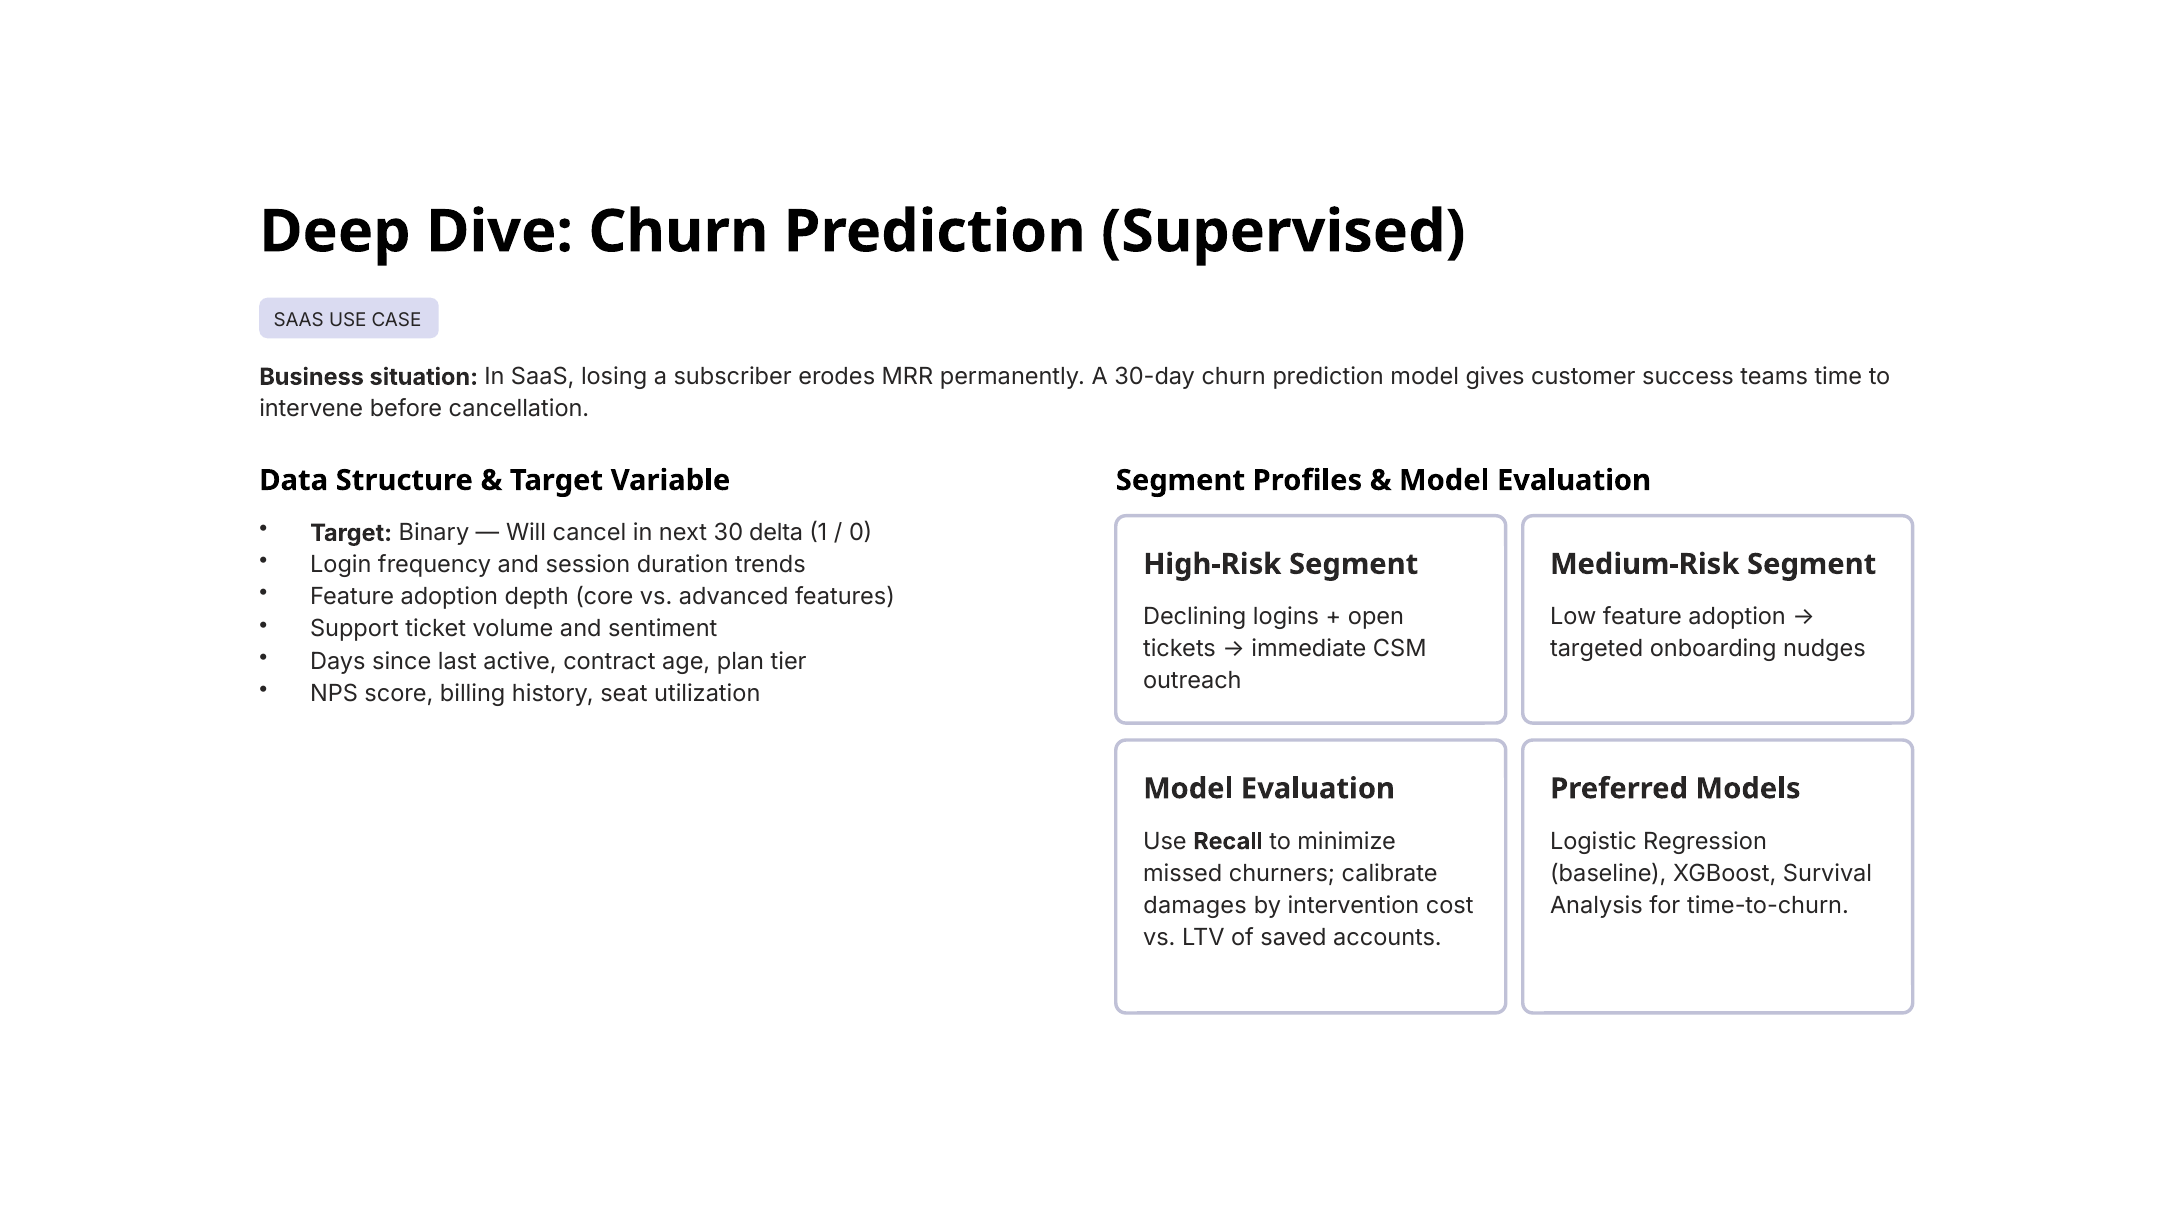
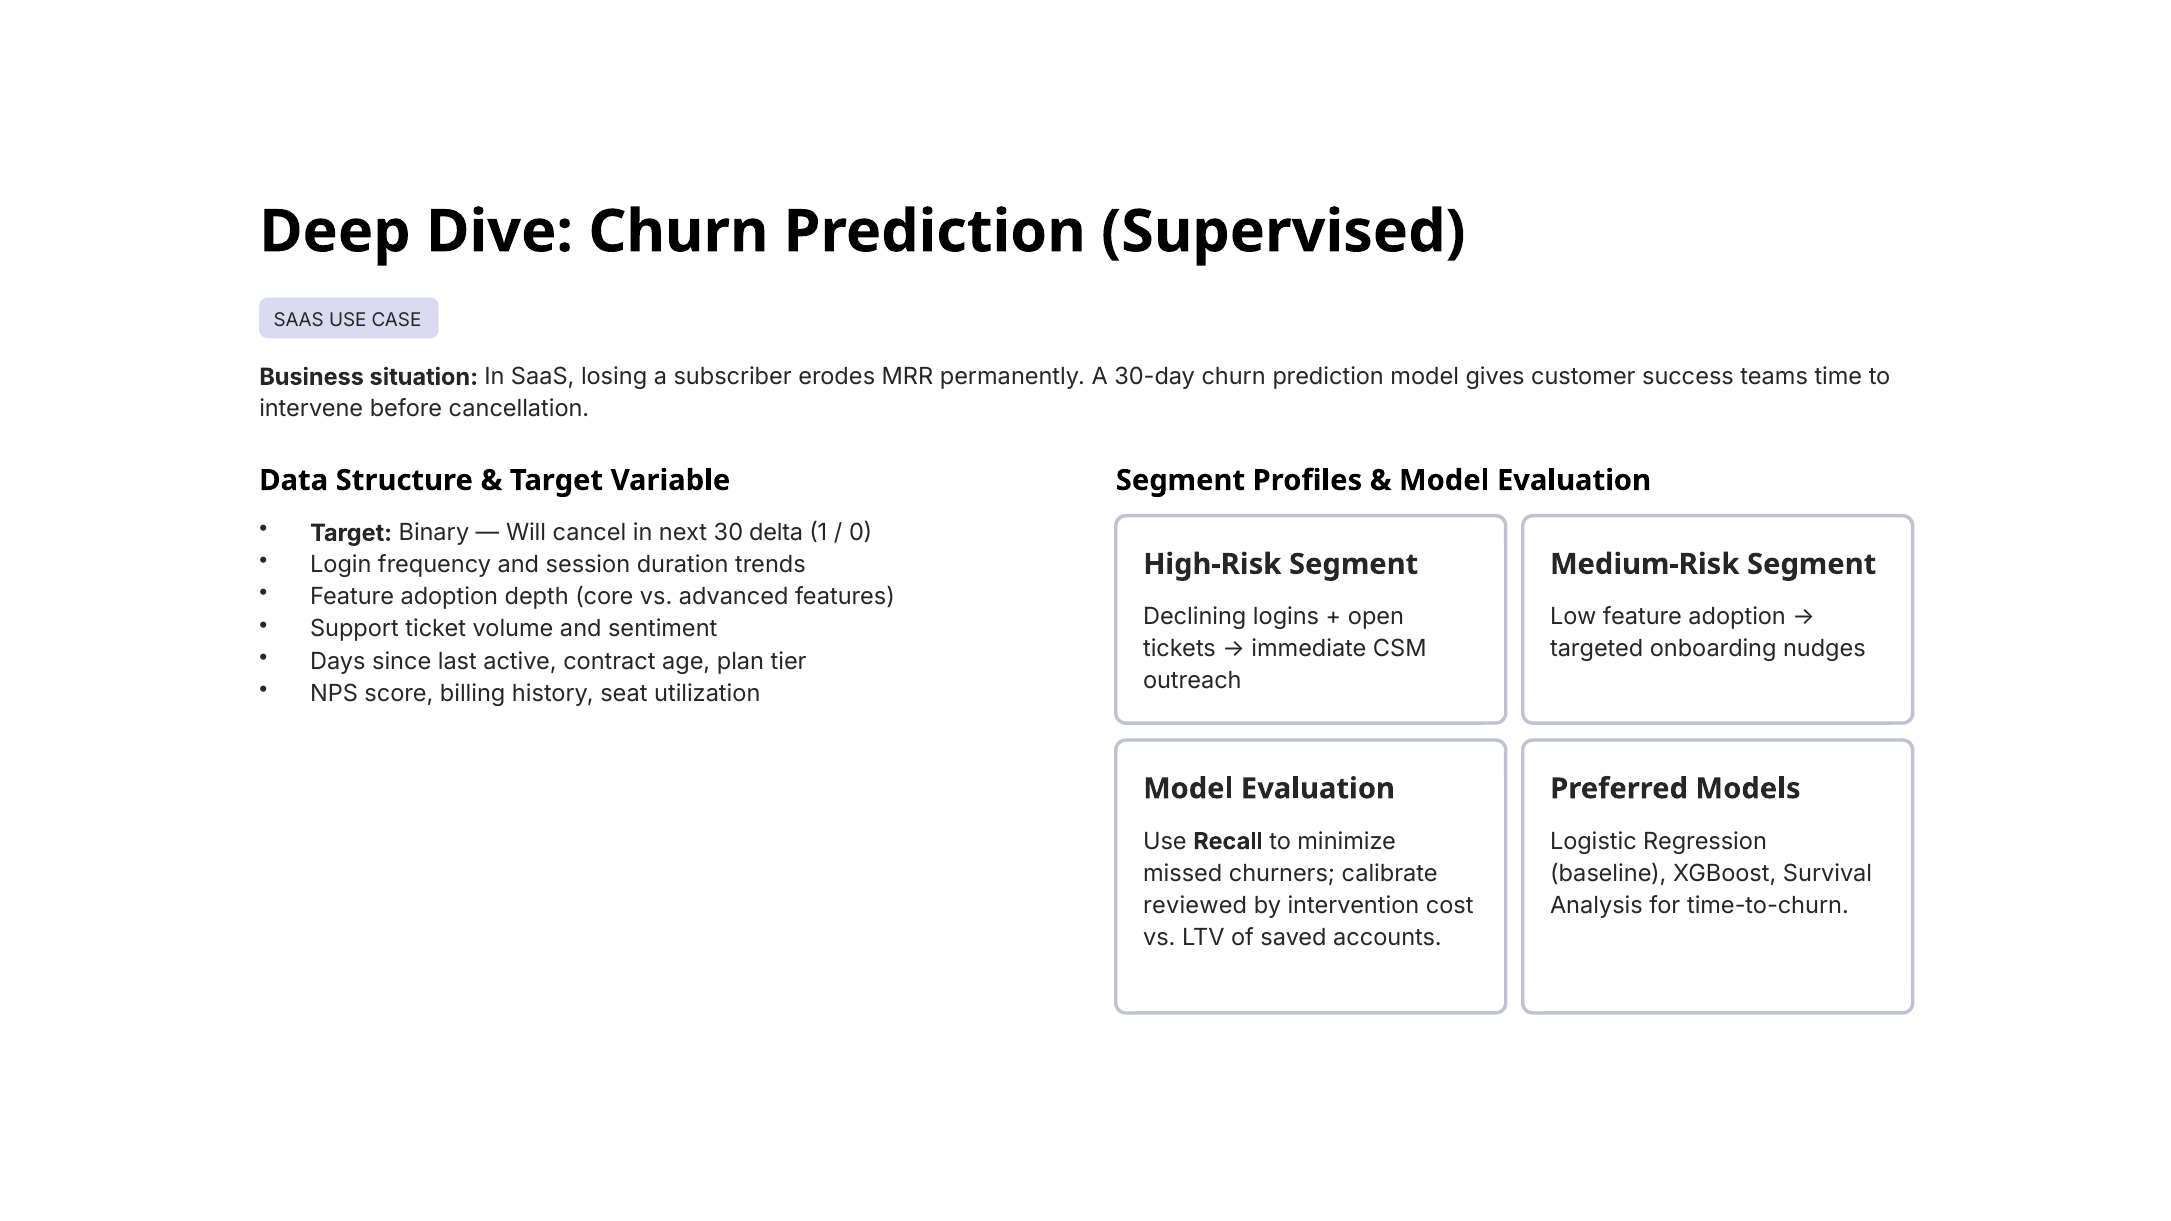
damages: damages -> reviewed (1195, 906)
